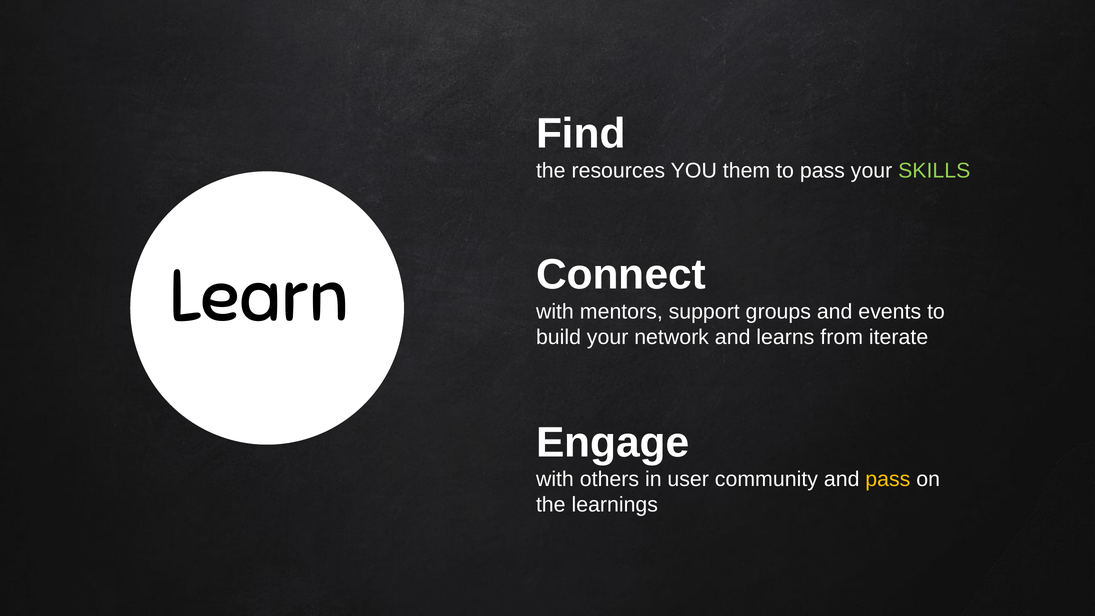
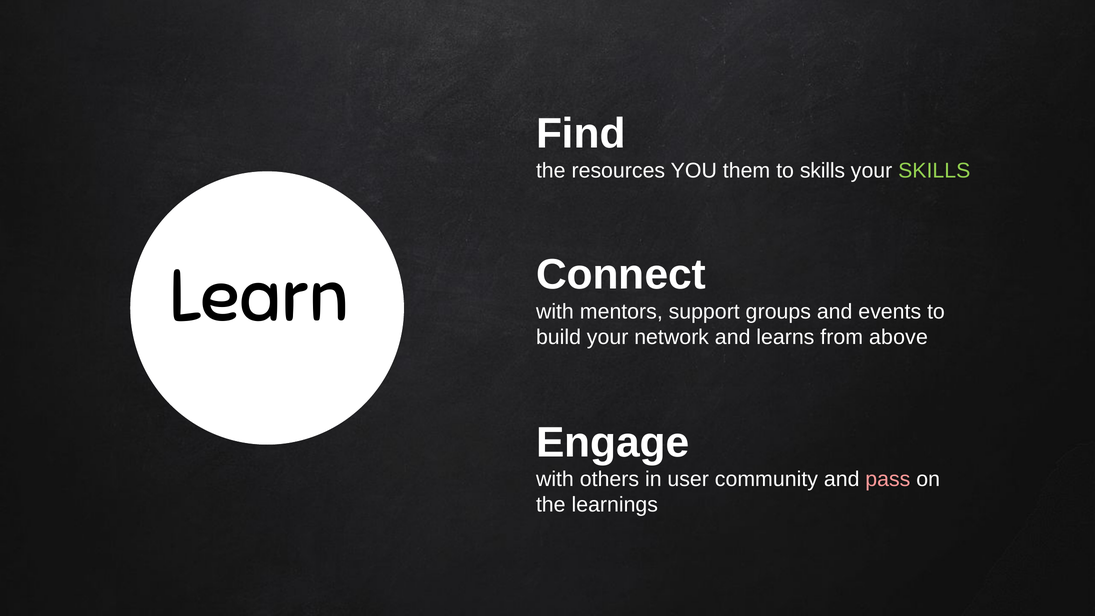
to pass: pass -> skills (822, 171)
iterate: iterate -> above (898, 337)
pass colour: yellow -> pink (888, 479)
